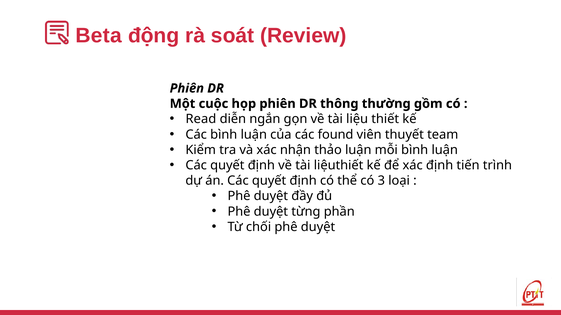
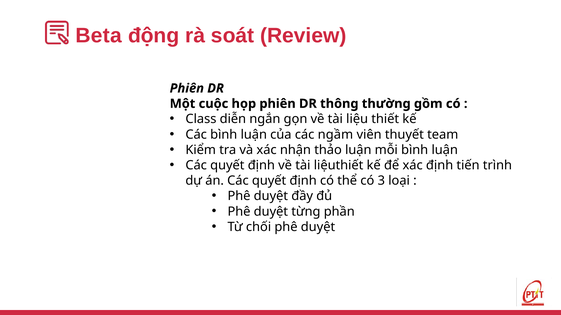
Read: Read -> Class (201, 119)
found: found -> ngầm (335, 135)
